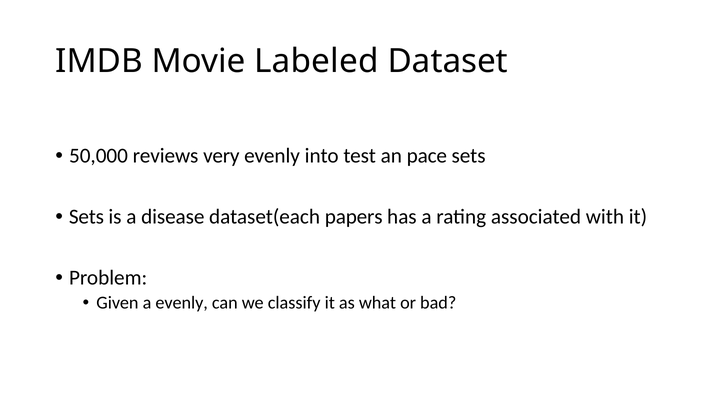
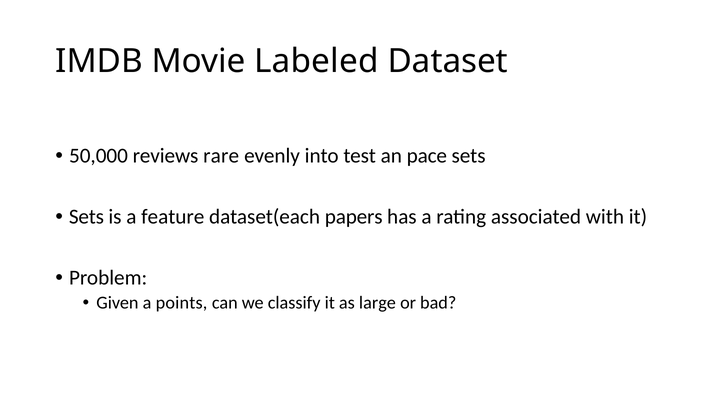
very: very -> rare (221, 156)
disease: disease -> feature (173, 217)
a evenly: evenly -> points (182, 303)
what: what -> large (377, 303)
